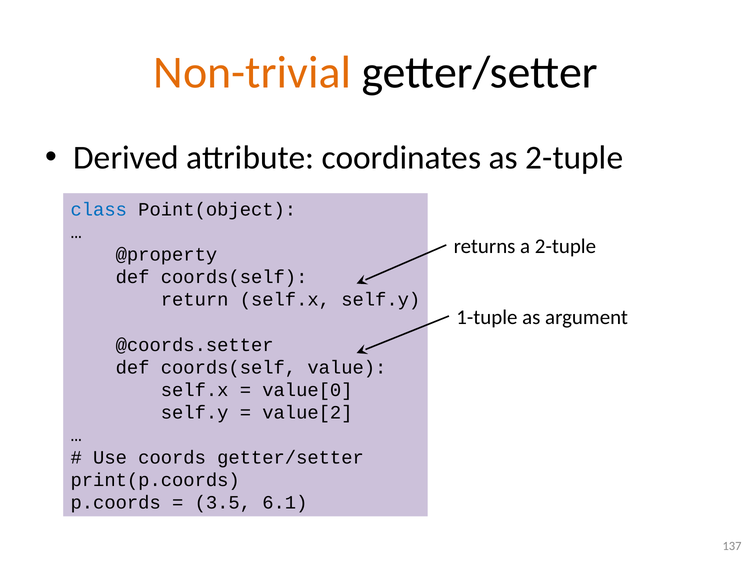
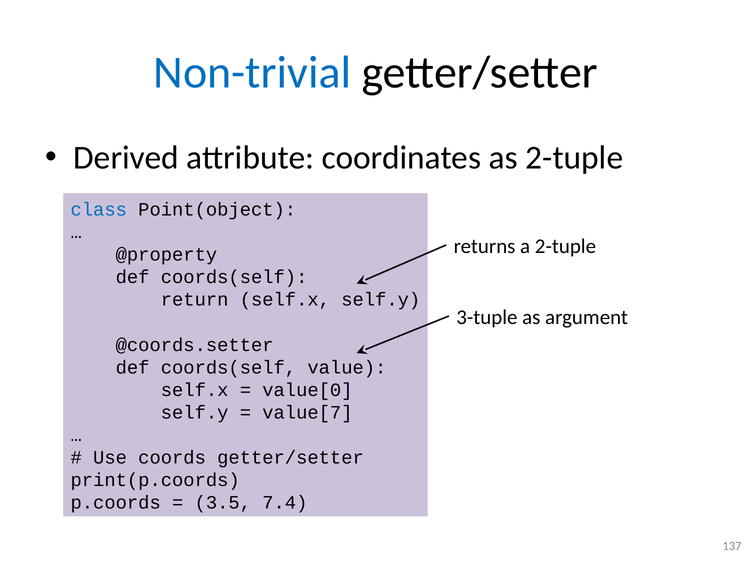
Non-trivial colour: orange -> blue (252, 73)
1-tuple: 1-tuple -> 3-tuple (487, 317)
value[2: value[2 -> value[7 (307, 412)
6.1: 6.1 -> 7.4 (285, 503)
